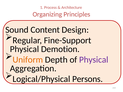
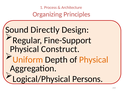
Content: Content -> Directly (45, 30)
Demotion: Demotion -> Construct (60, 49)
Physical colour: purple -> orange (94, 60)
